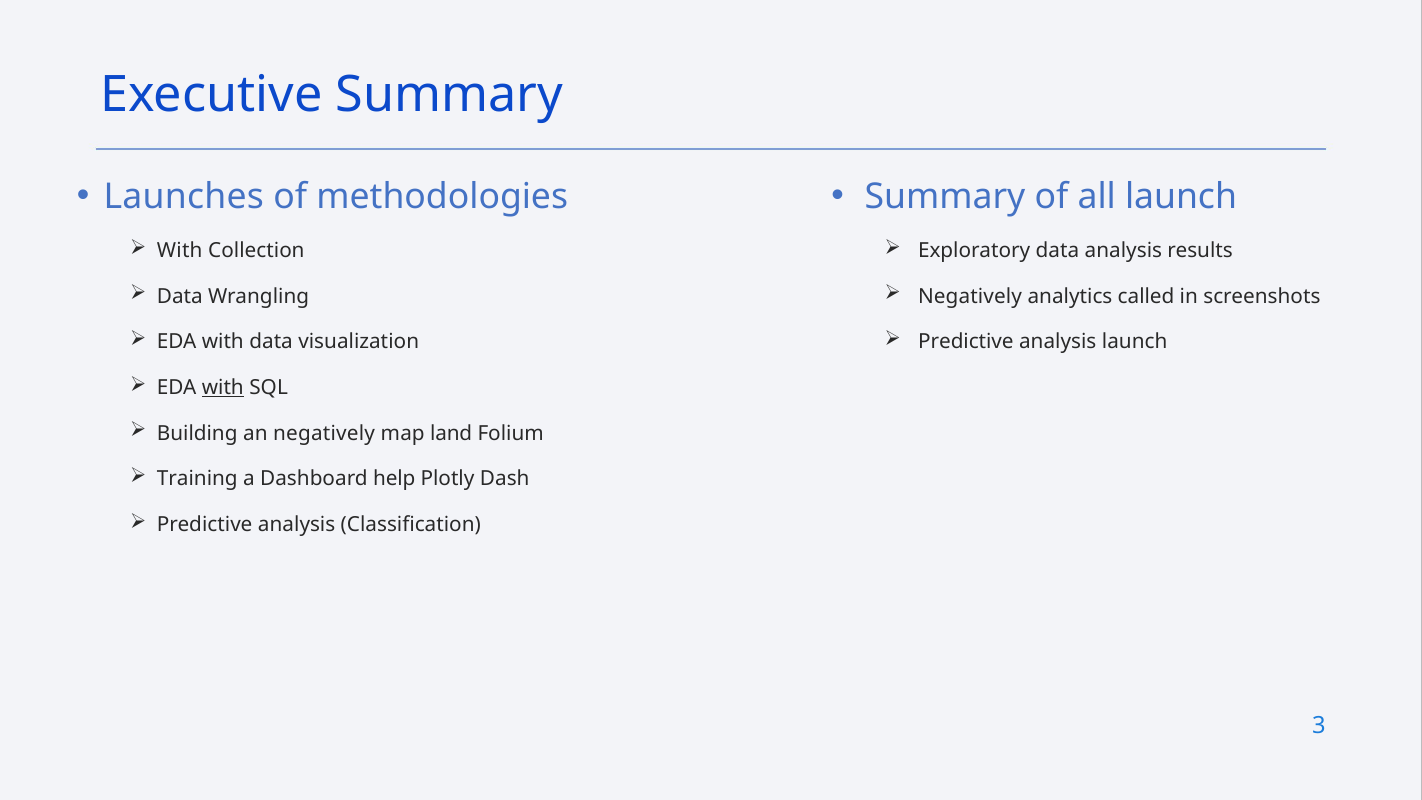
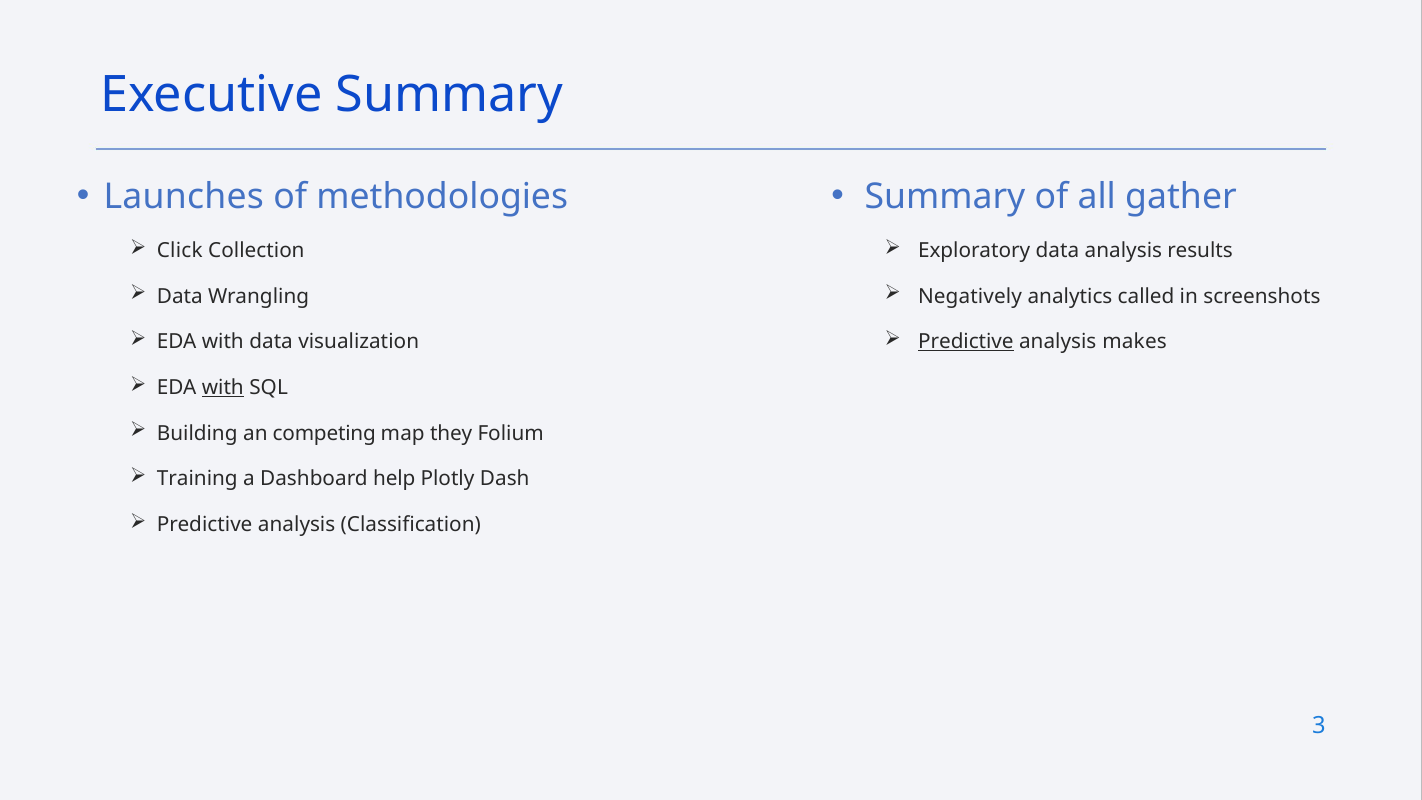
all launch: launch -> gather (1181, 197)
With: With -> Click (180, 251)
Predictive underline: none -> present (966, 342)
analysis launch: launch -> makes (1135, 342)
an negatively: negatively -> competing (324, 433)
land: land -> they (451, 433)
